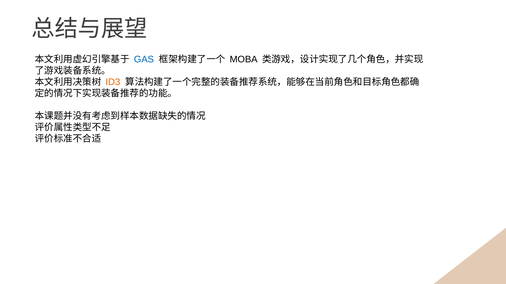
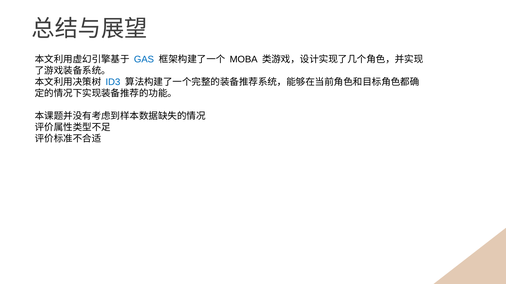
ID3 colour: orange -> blue (113, 82)
